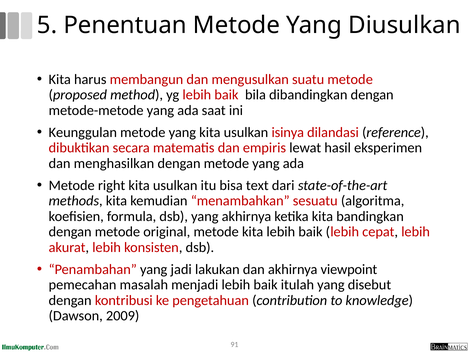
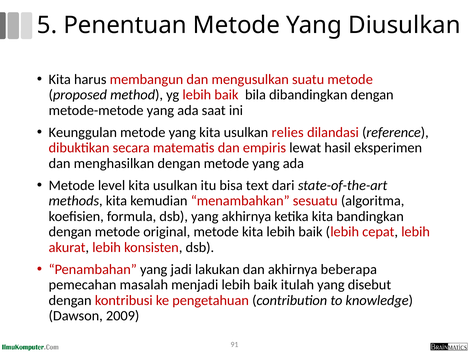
isinya: isinya -> relies (288, 132)
right: right -> level (112, 185)
viewpoint: viewpoint -> beberapa (349, 269)
